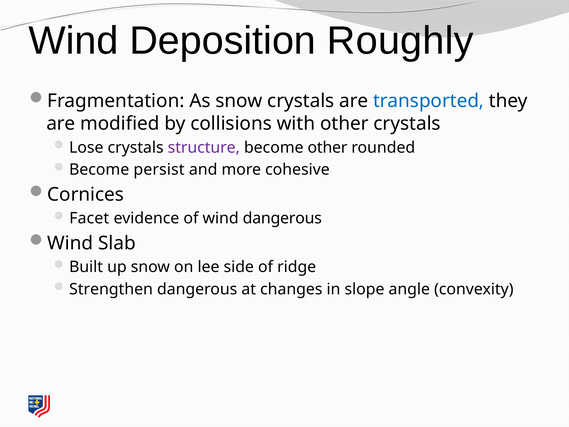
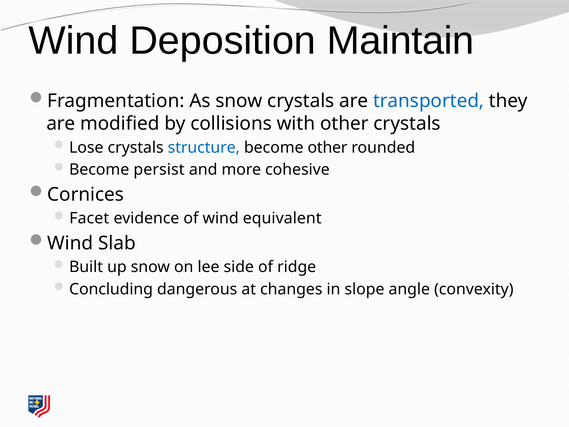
Roughly: Roughly -> Maintain (401, 41)
structure colour: purple -> blue (204, 147)
wind dangerous: dangerous -> equivalent (282, 218)
Strengthen: Strengthen -> Concluding (111, 289)
